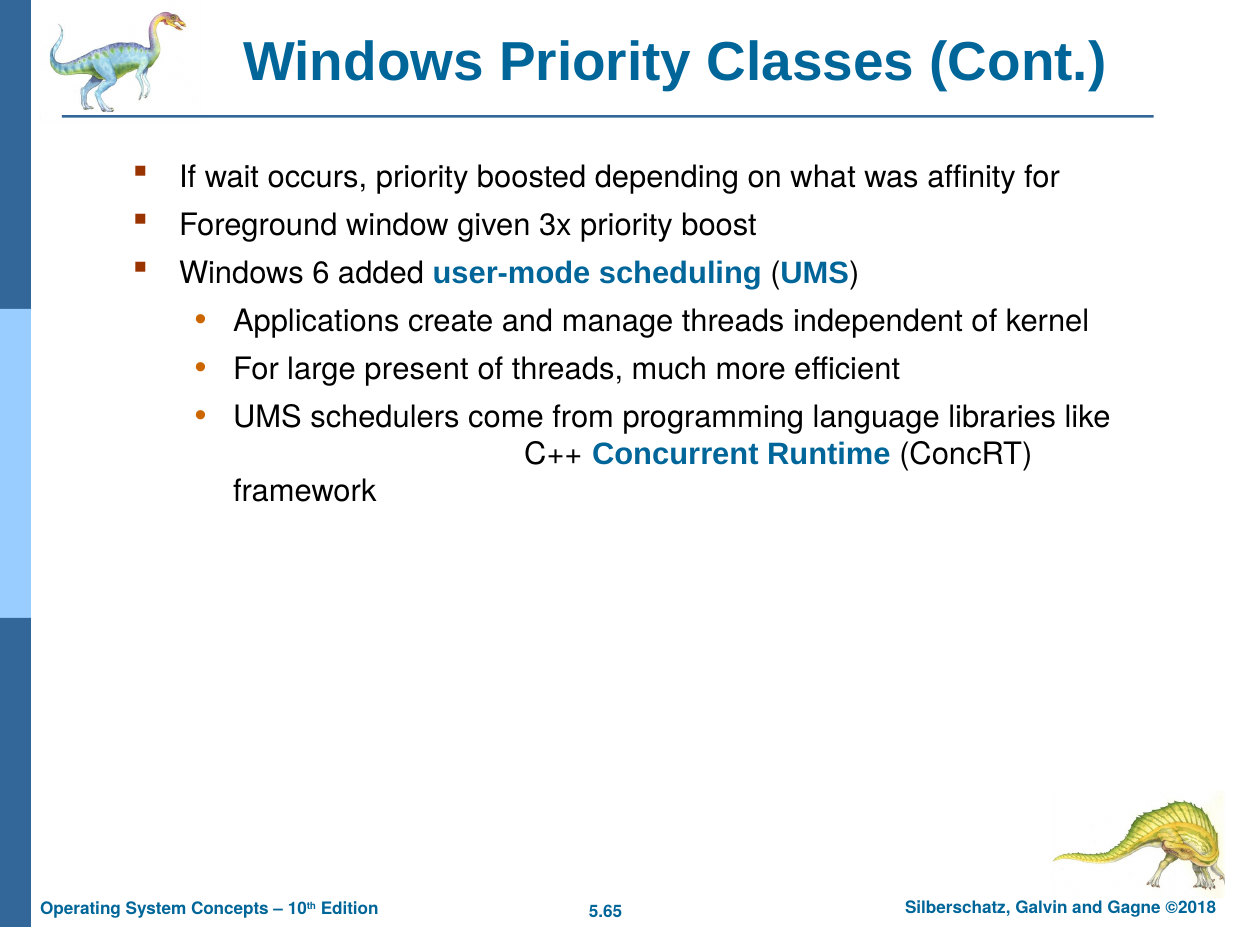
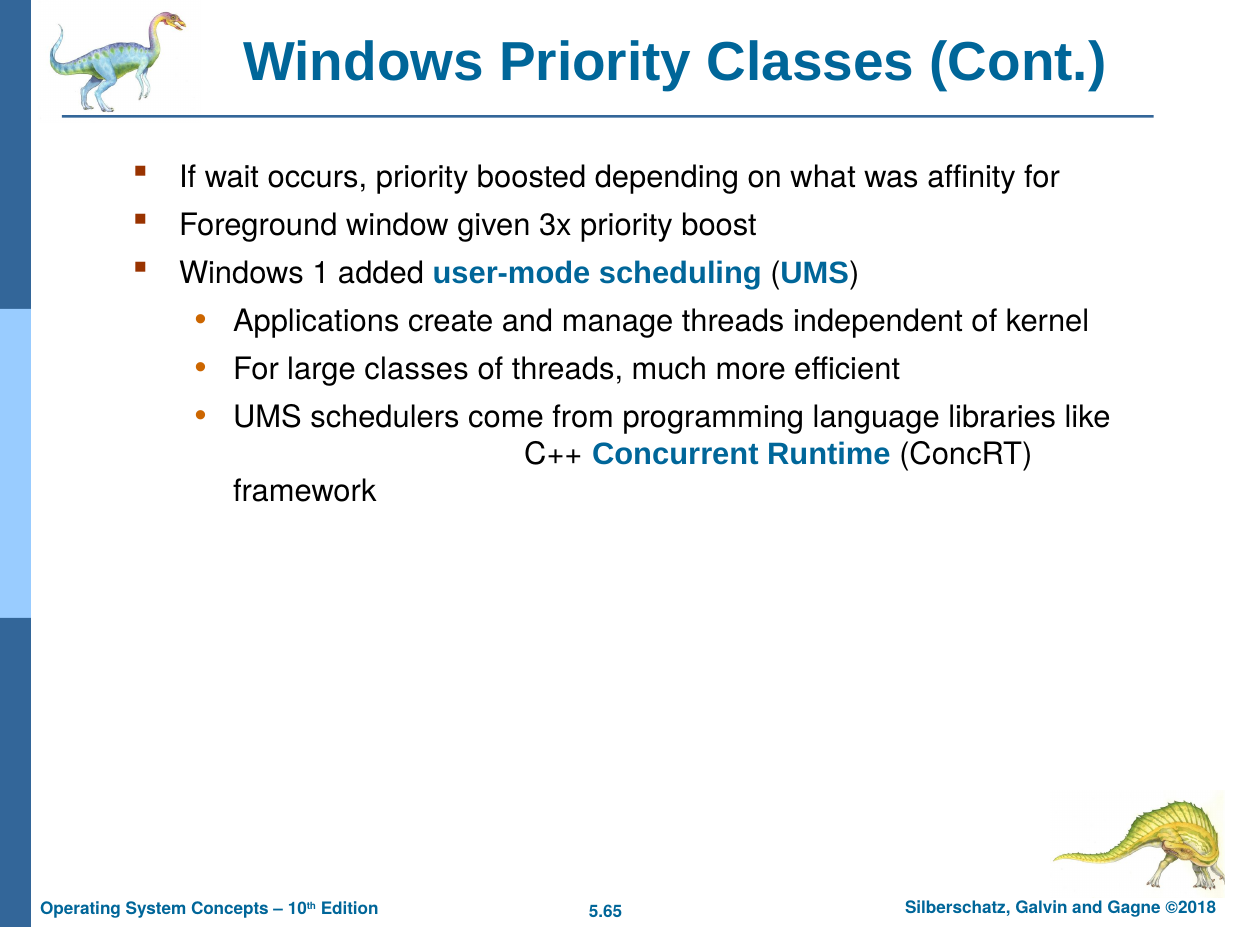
6: 6 -> 1 (321, 273)
large present: present -> classes (417, 369)
